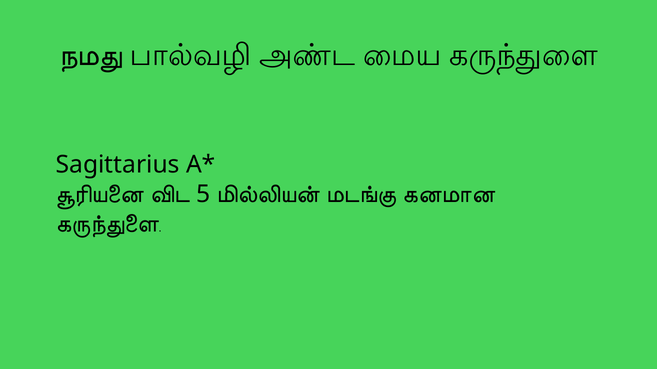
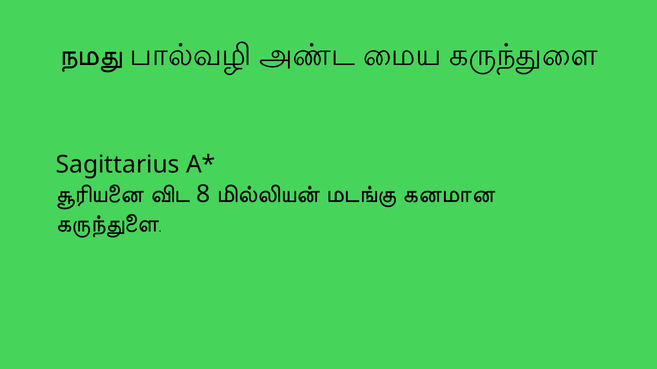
5: 5 -> 8 (203, 194)
